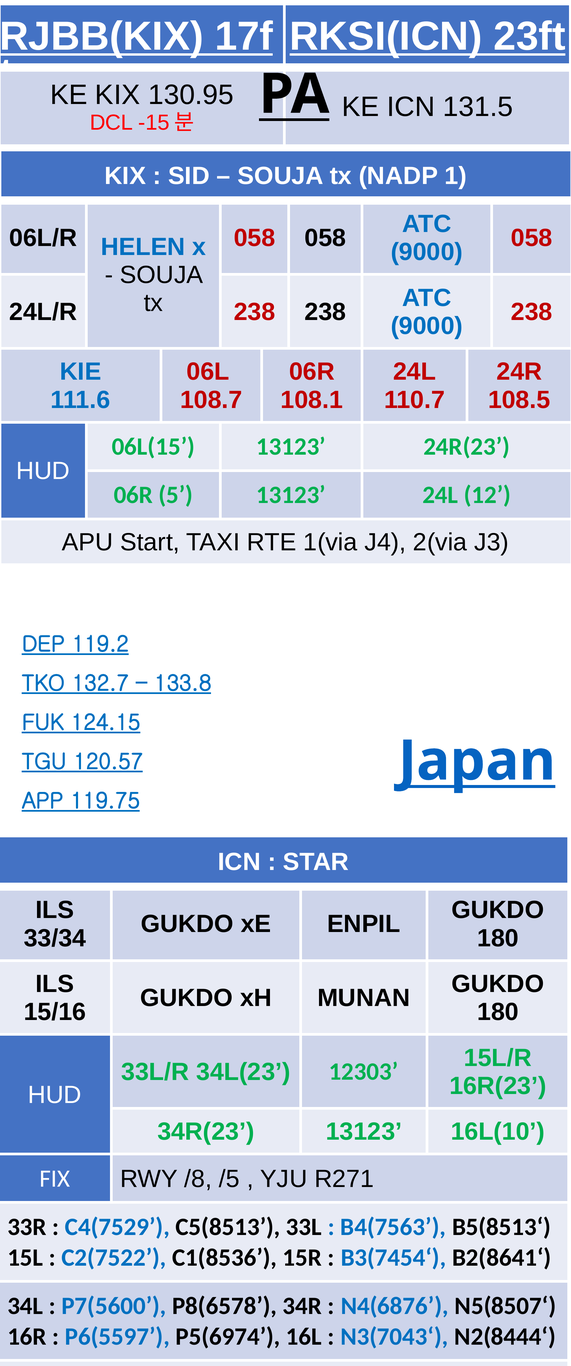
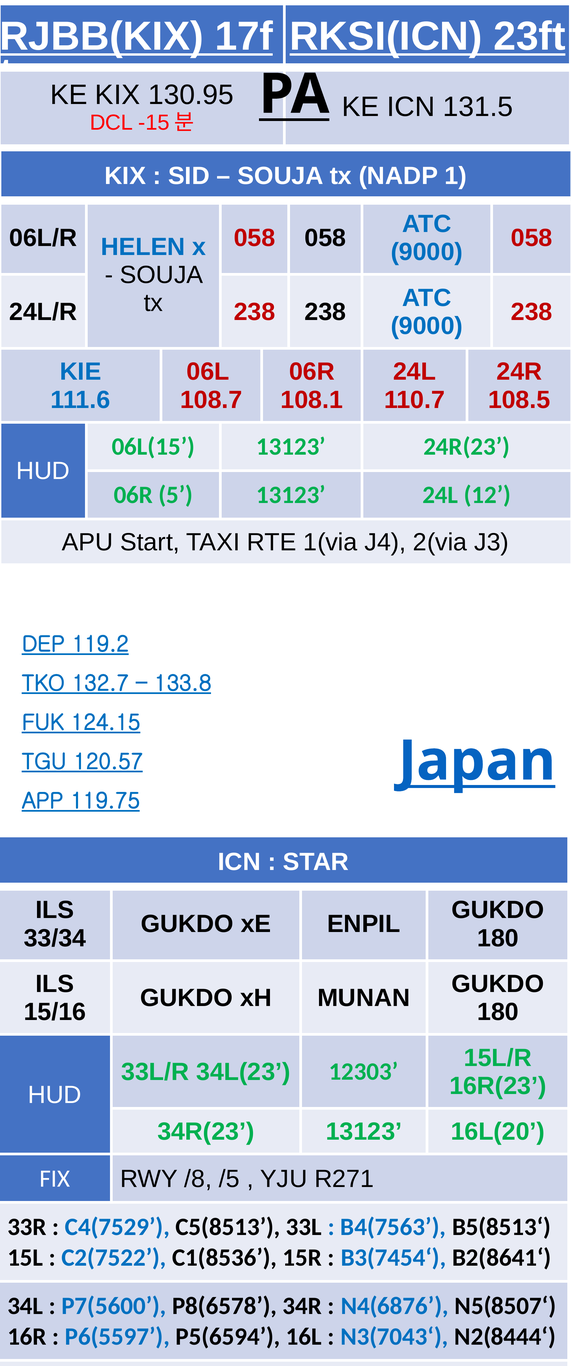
16L(10: 16L(10 -> 16L(20 (498, 1132)
P5(6974: P5(6974 -> P5(6594 (228, 1337)
